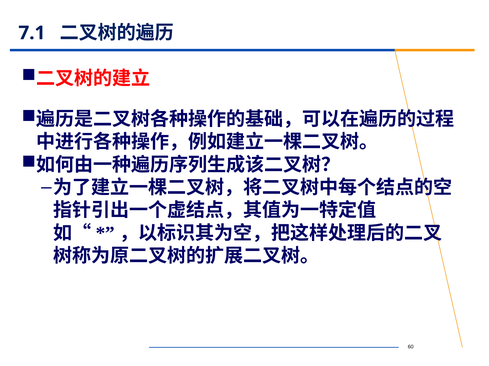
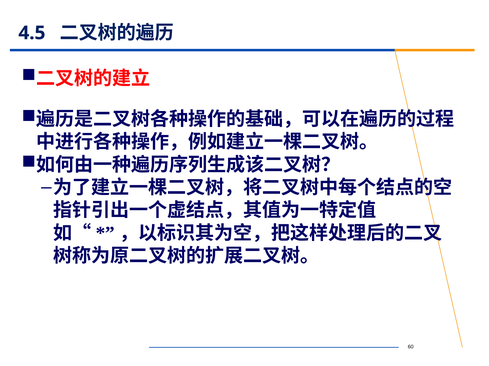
7.1: 7.1 -> 4.5 (32, 33)
